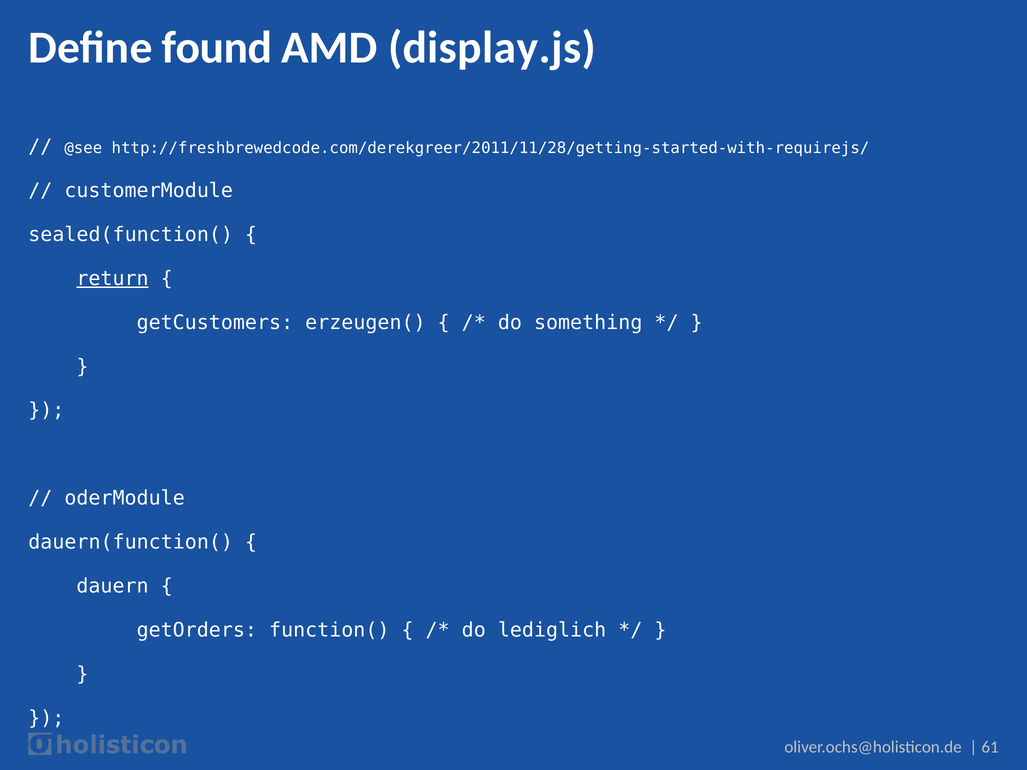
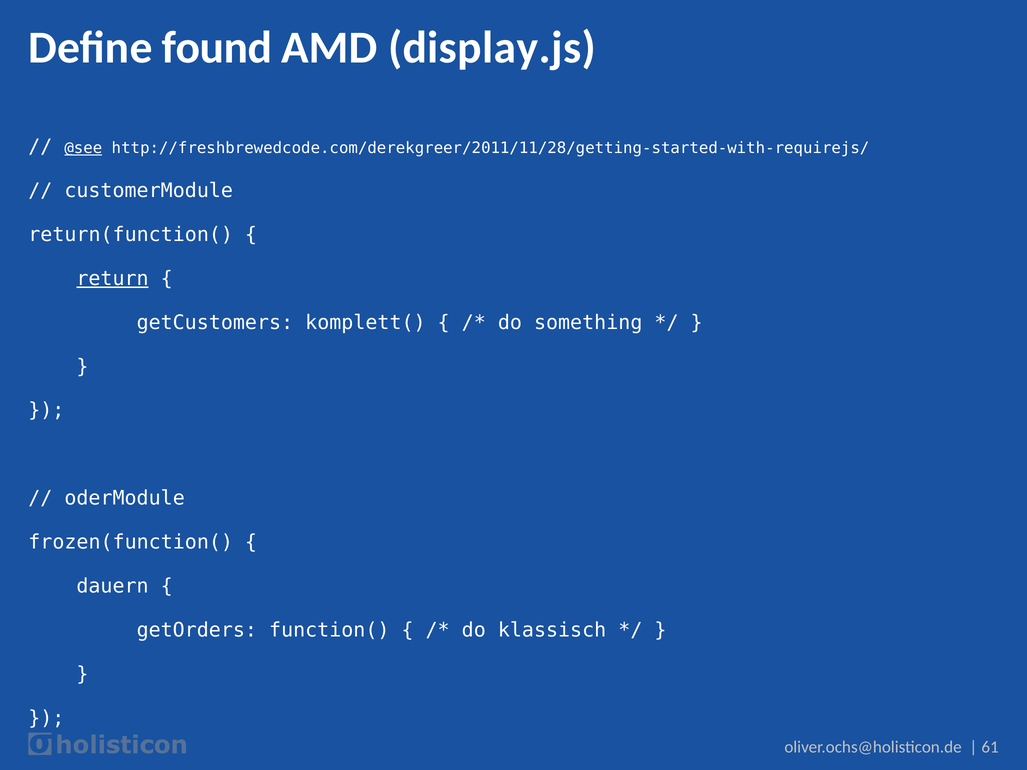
@see underline: none -> present (83, 148)
sealed(function(: sealed(function( -> return(function( (131, 235)
erzeugen(: erzeugen( -> komplett( (365, 323)
dauern(function(: dauern(function( -> frozen(function( (131, 542)
lediglich: lediglich -> klassisch (552, 630)
